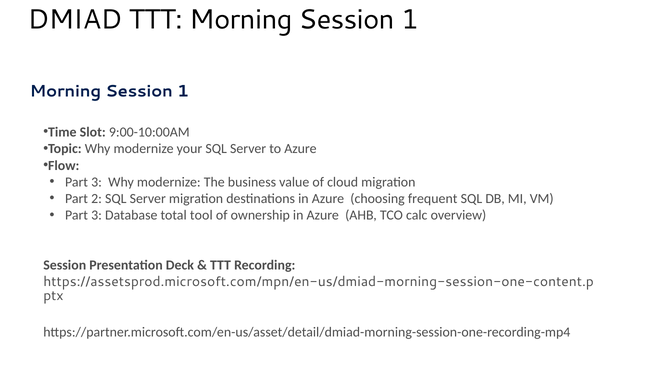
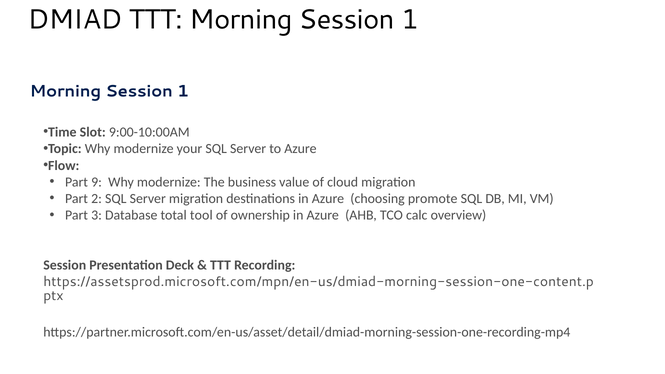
3: 3 -> 9 (97, 182)
frequent: frequent -> promote (433, 199)
